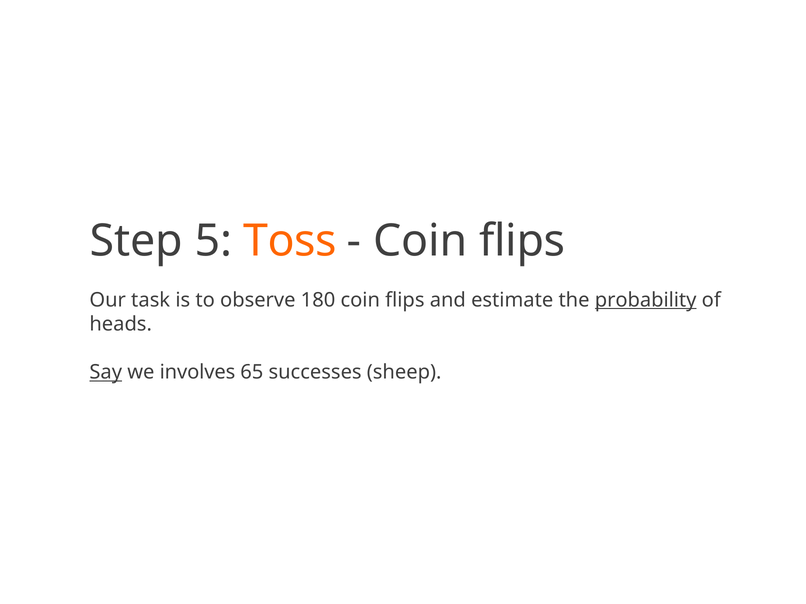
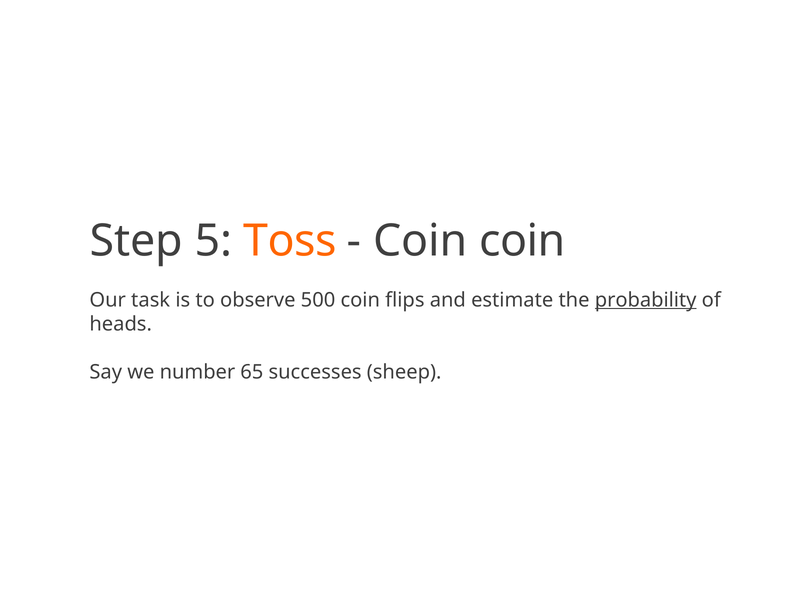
flips: flips -> coin (522, 241)
180: 180 -> 500 (318, 300)
Say underline: present -> none (106, 373)
involves: involves -> number (197, 373)
